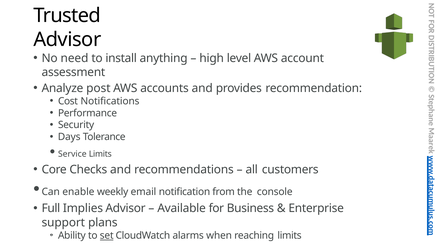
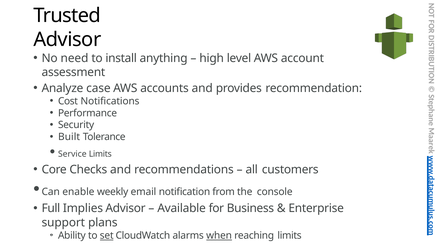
post: post -> case (98, 88)
Days: Days -> Built (69, 137)
when underline: none -> present (219, 236)
